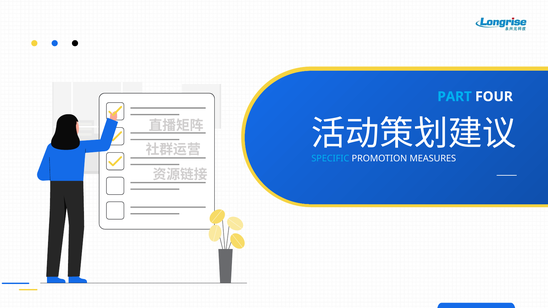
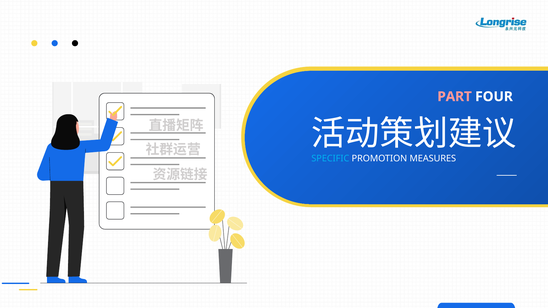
PART colour: light blue -> pink (455, 97)
